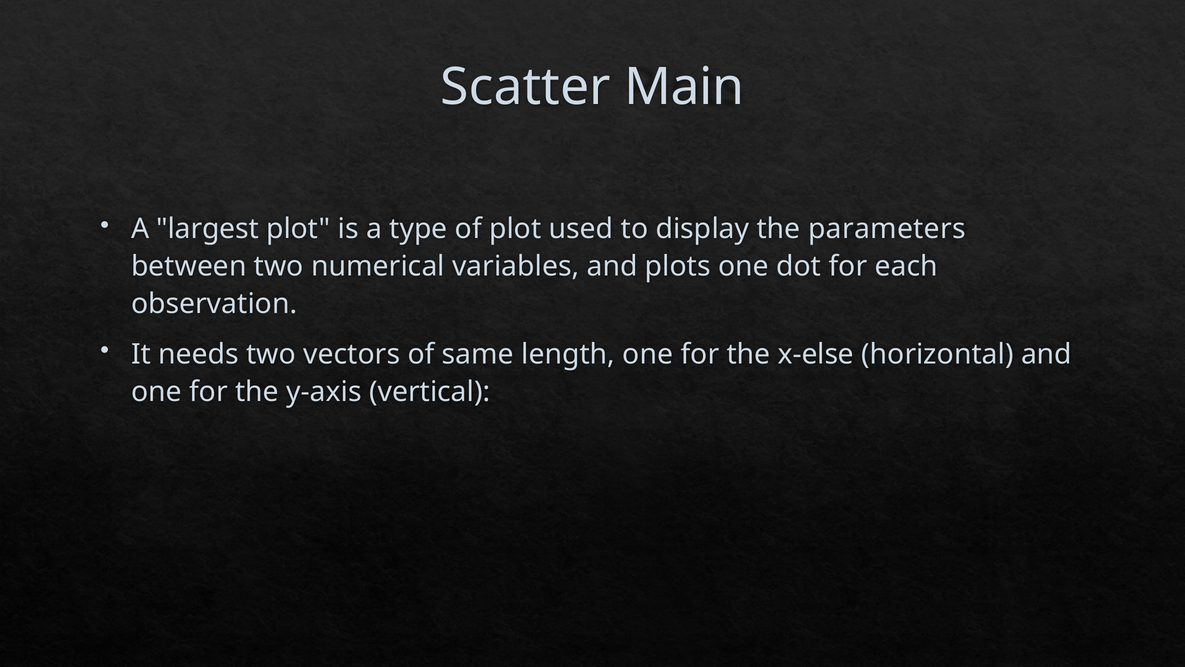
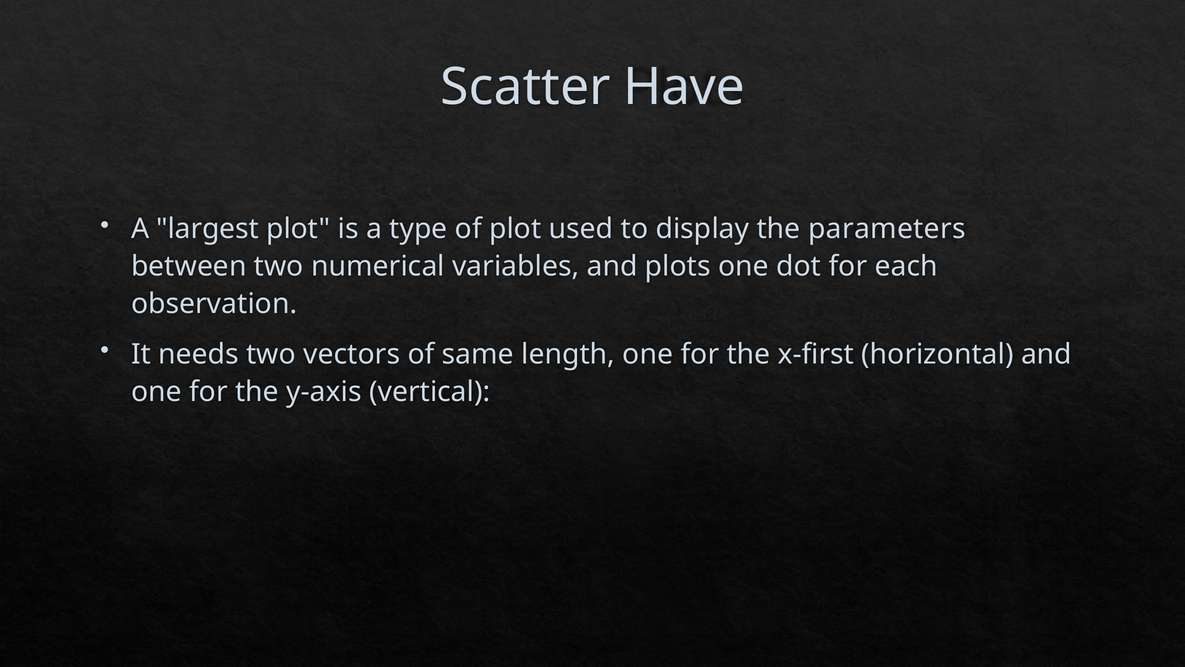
Main: Main -> Have (684, 87)
x-else: x-else -> x-first (816, 354)
